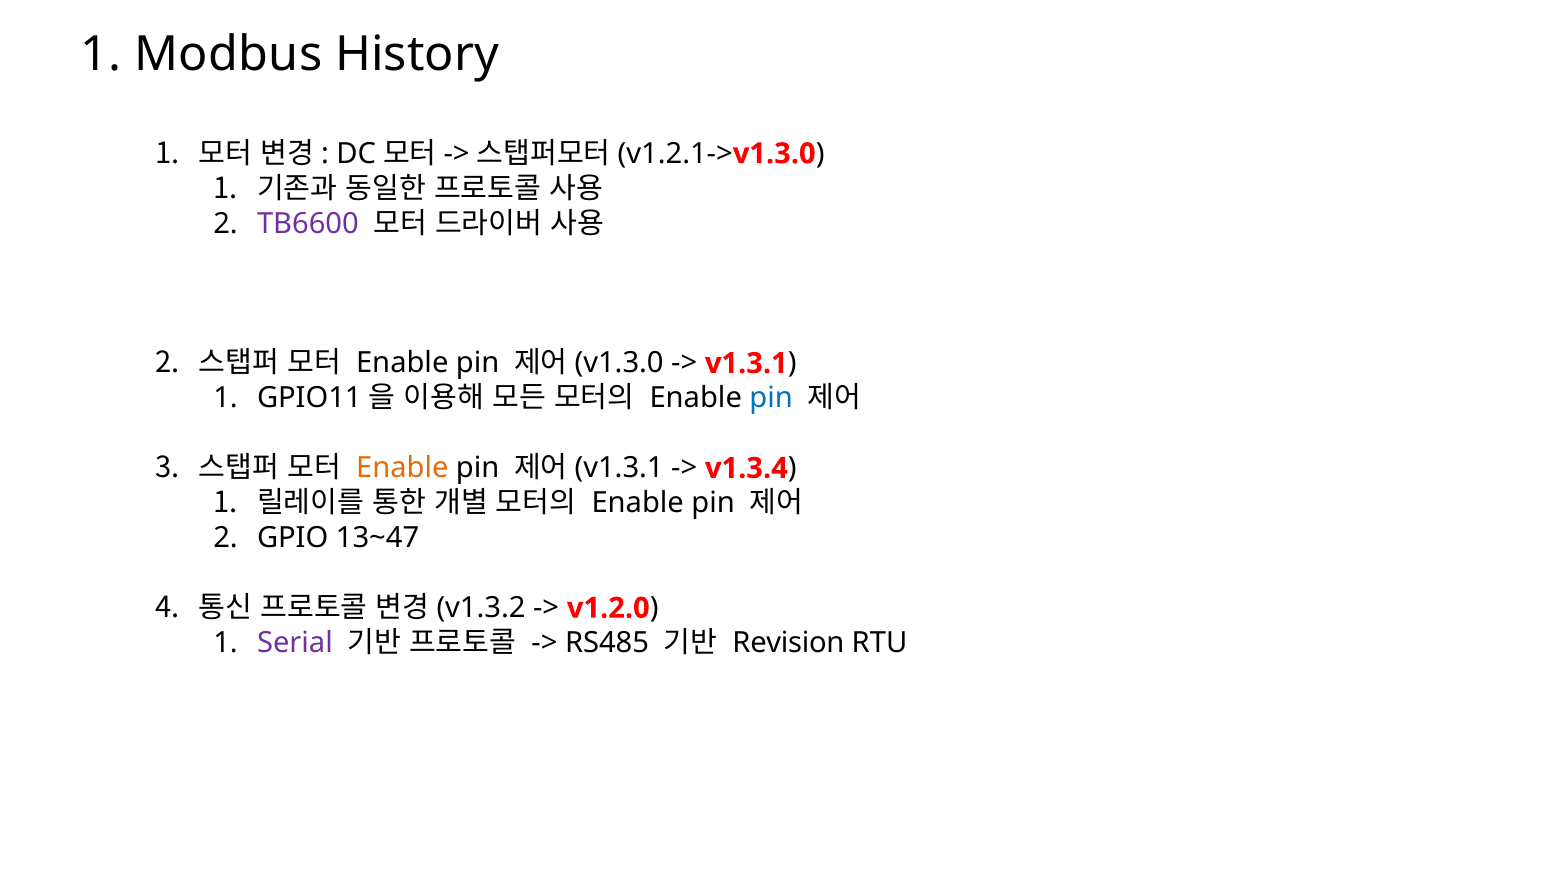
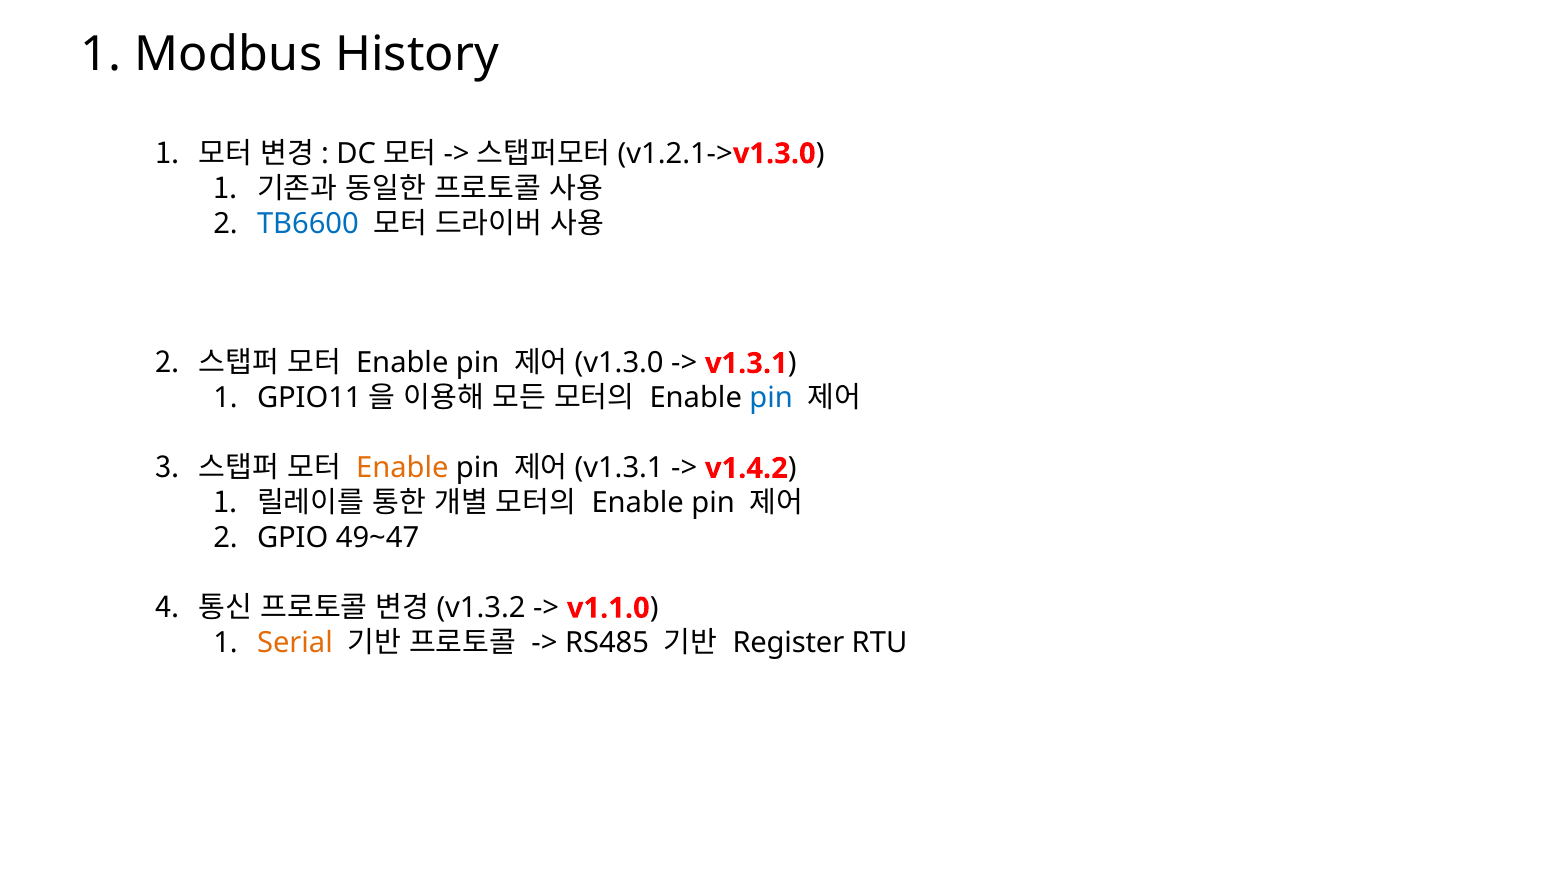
TB6600 colour: purple -> blue (308, 224)
v1.3.4: v1.3.4 -> v1.4.2 (746, 468)
13~47: 13~47 -> 49~47 (378, 538)
v1.2.0: v1.2.0 -> v1.1.0 (608, 608)
Serial colour: purple -> orange (295, 643)
Revision: Revision -> Register (788, 643)
